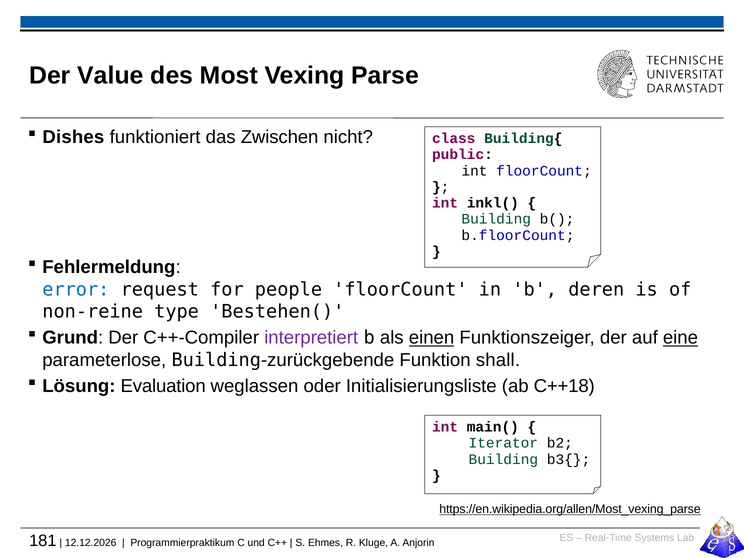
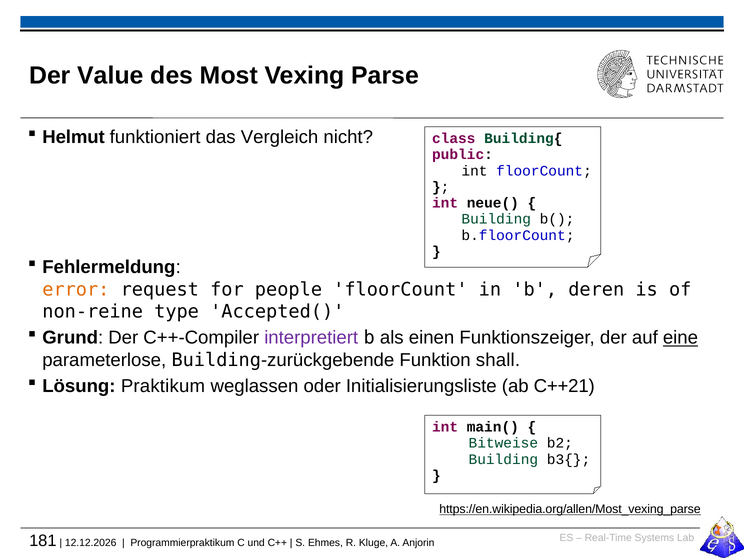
Dishes: Dishes -> Helmut (74, 137)
Zwischen: Zwischen -> Vergleich (280, 137)
inkl(: inkl( -> neue( (493, 203)
error colour: blue -> orange (76, 289)
Bestehen(: Bestehen( -> Accepted( (277, 312)
einen underline: present -> none (432, 338)
Evaluation: Evaluation -> Praktikum (163, 386)
C++18: C++18 -> C++21 (564, 386)
Iterator: Iterator -> Bitweise (503, 443)
